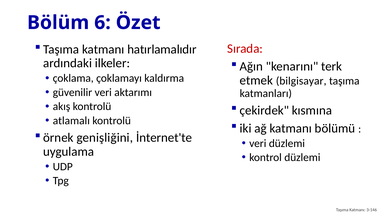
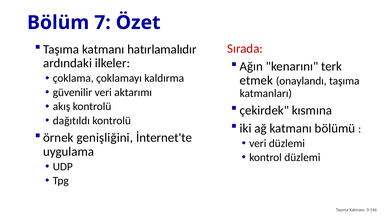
6: 6 -> 7 (102, 23)
bilgisayar: bilgisayar -> onaylandı (301, 81)
atlamalı: atlamalı -> dağıtıldı (71, 121)
